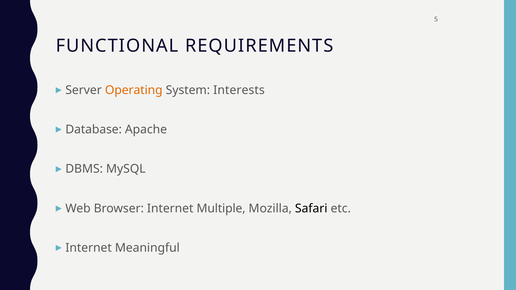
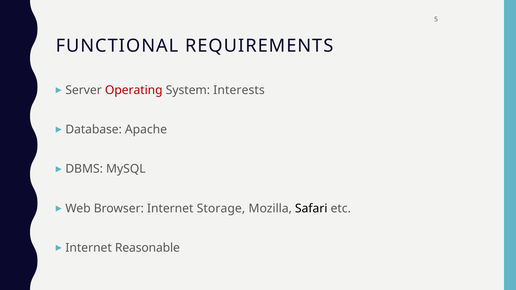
Operating colour: orange -> red (134, 90)
Multiple: Multiple -> Storage (221, 209)
Meaningful: Meaningful -> Reasonable (147, 248)
